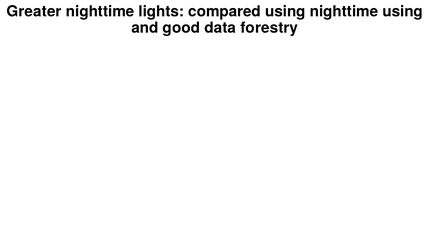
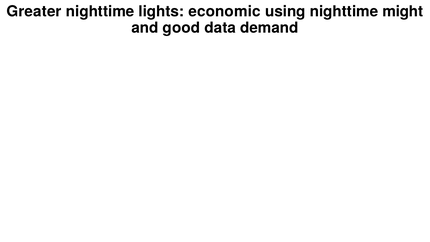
compared: compared -> economic (225, 11)
nighttime using: using -> might (403, 11)
forestry: forestry -> demand (269, 28)
